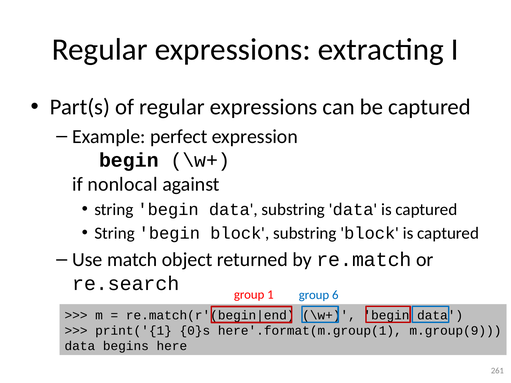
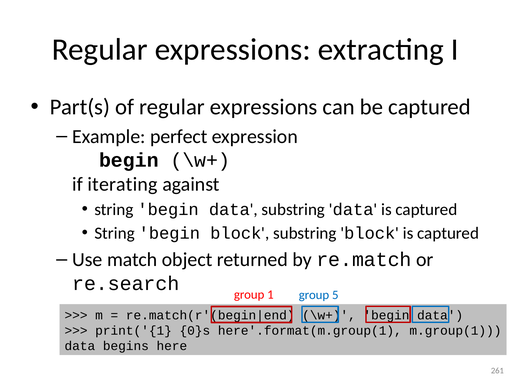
nonlocal: nonlocal -> iterating (122, 184)
6: 6 -> 5 (335, 295)
m.group(9: m.group(9 -> m.group(1 (455, 331)
